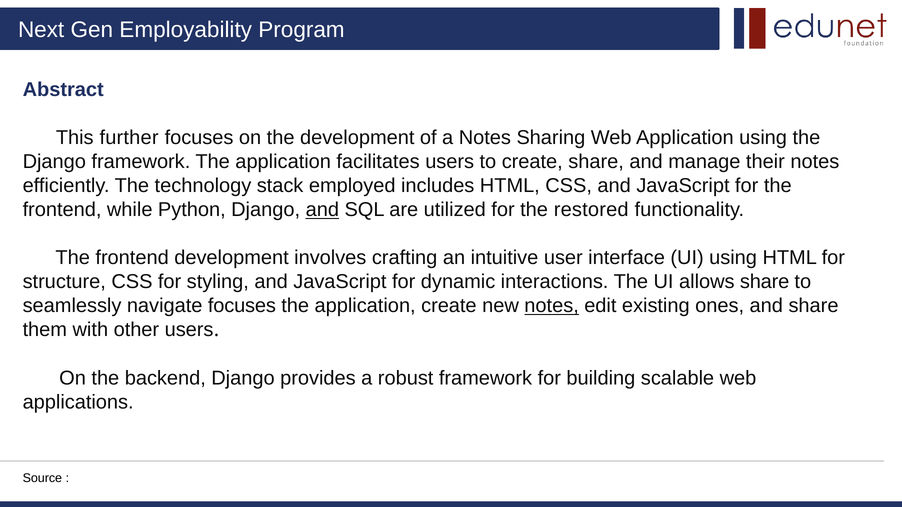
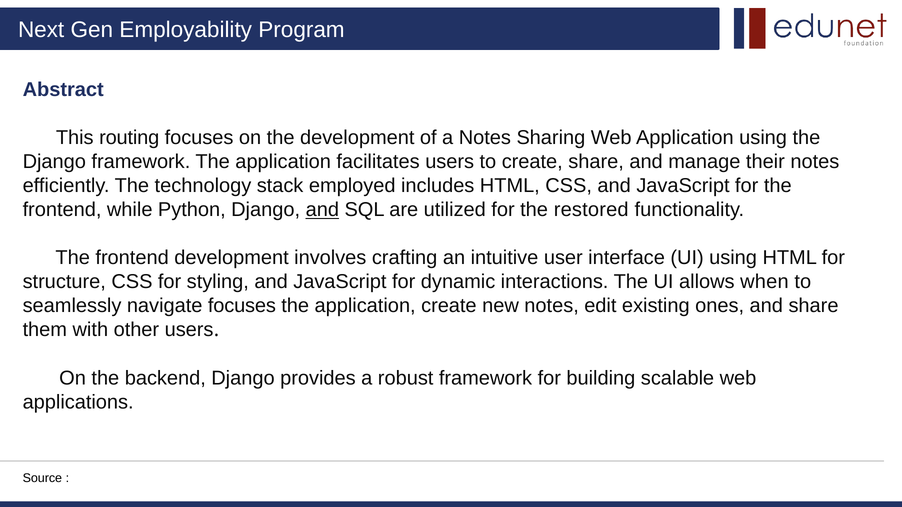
further: further -> routing (129, 138)
allows share: share -> when (764, 282)
notes underline: present -> none (552, 306)
